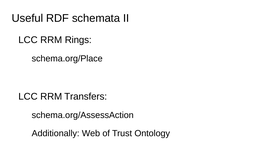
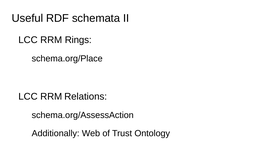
Transfers: Transfers -> Relations (86, 96)
